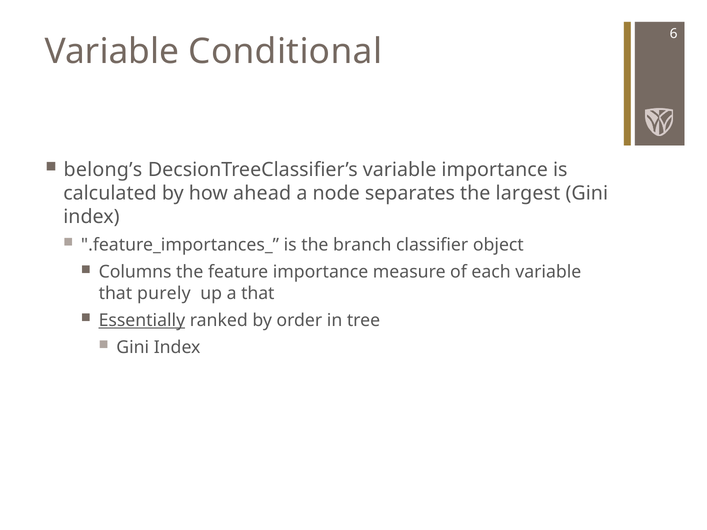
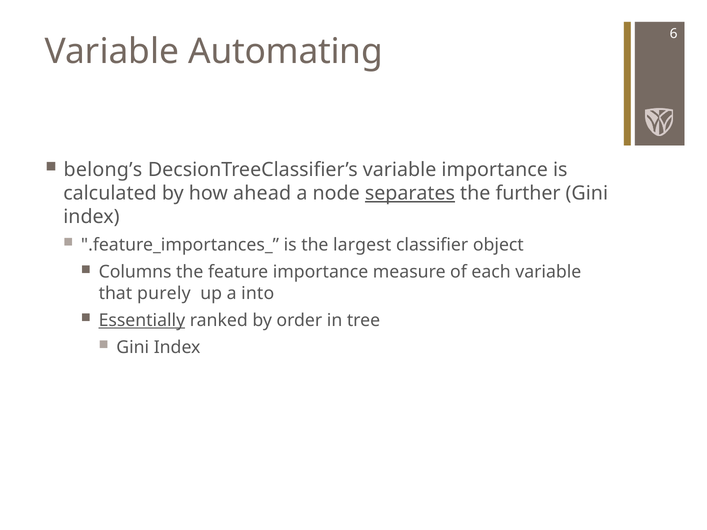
Conditional: Conditional -> Automating (286, 52)
separates underline: none -> present (410, 193)
largest: largest -> further (528, 193)
branch: branch -> largest (362, 245)
a that: that -> into (258, 294)
